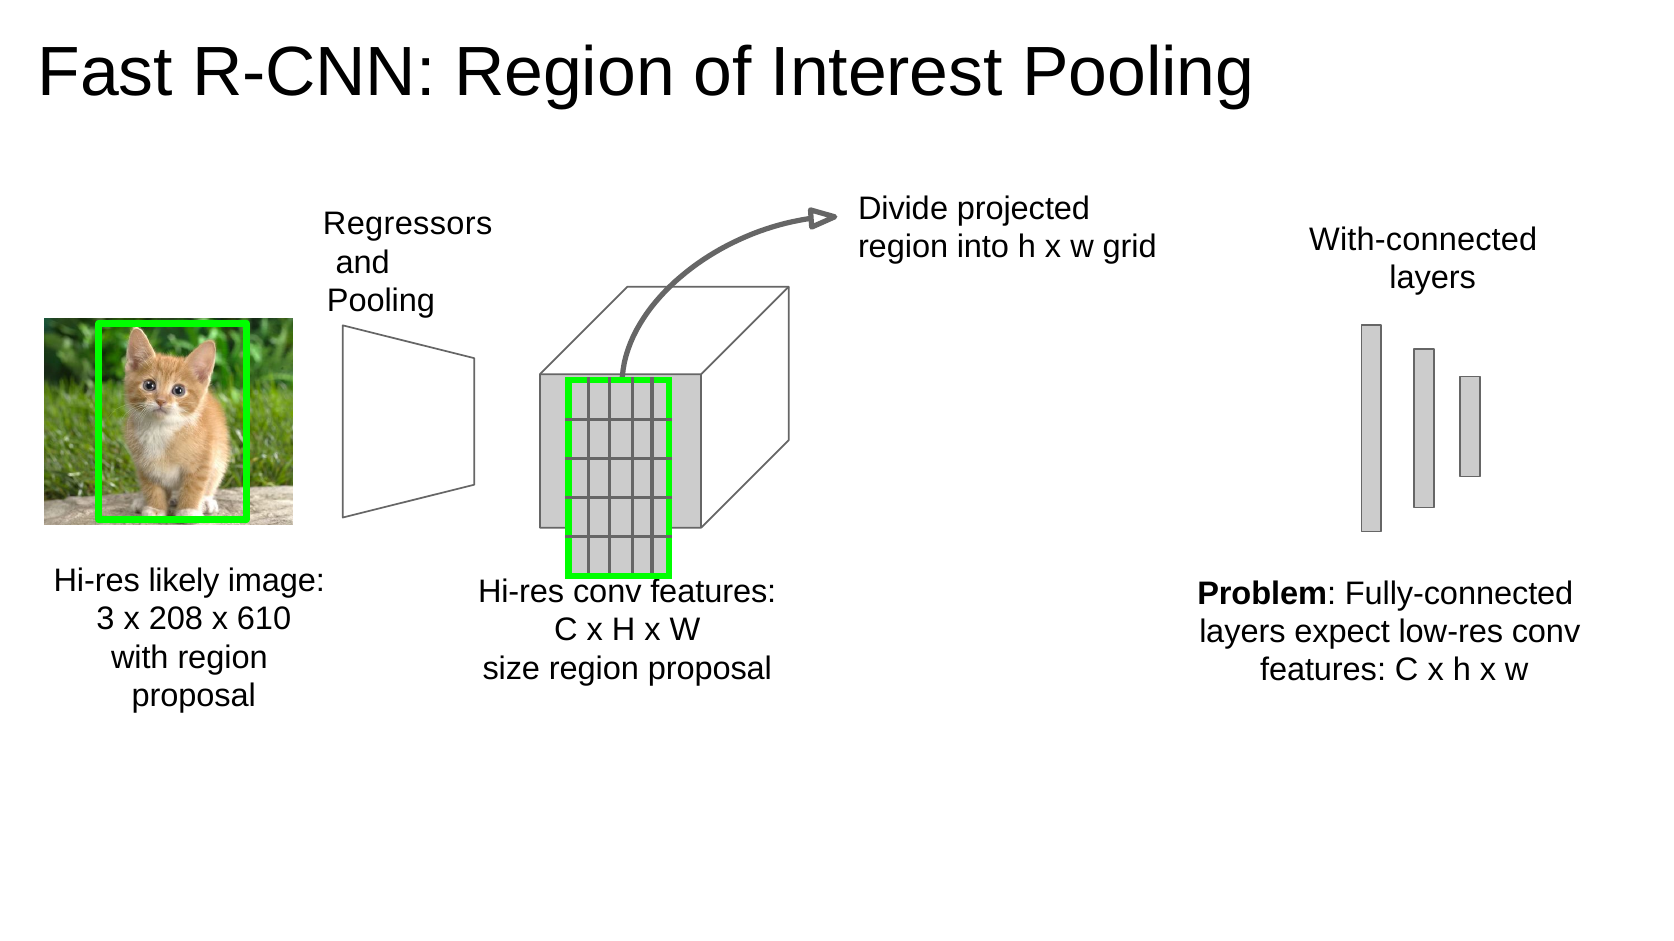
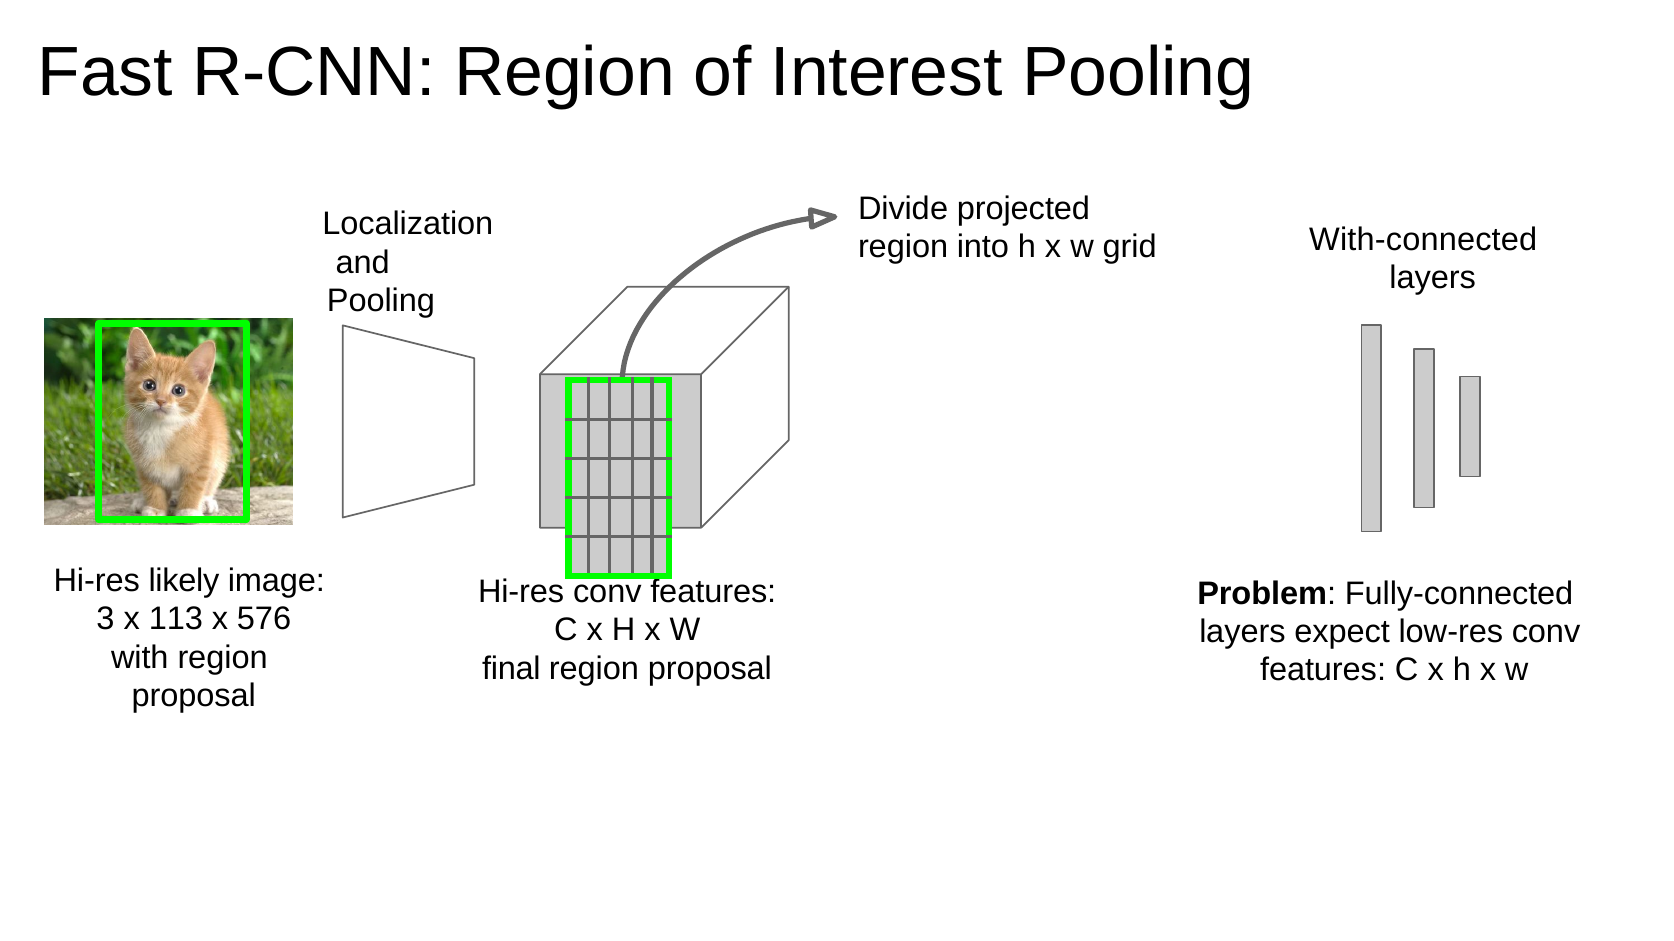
Regressors: Regressors -> Localization (408, 224)
208: 208 -> 113 (176, 620)
610: 610 -> 576 (264, 620)
size: size -> final (511, 669)
